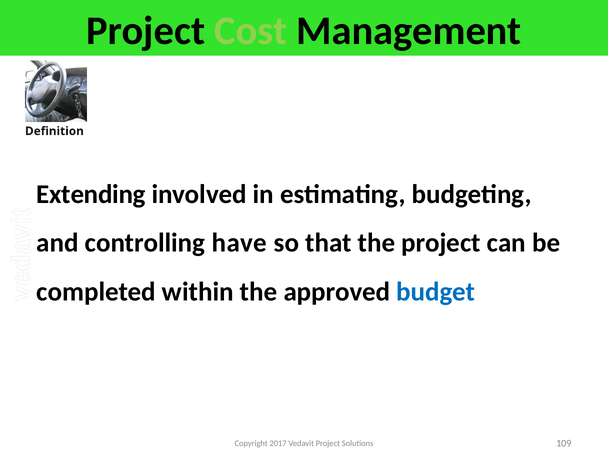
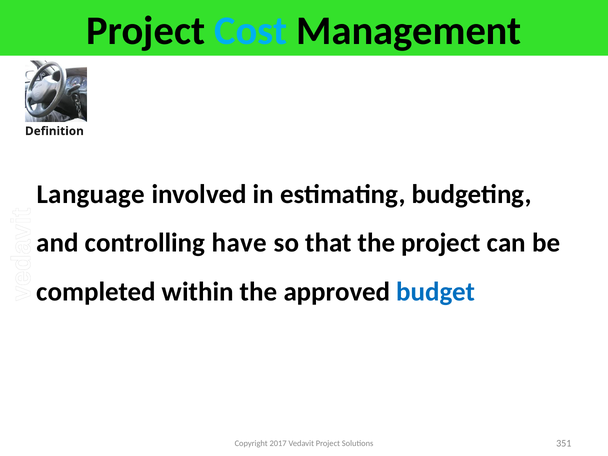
Cost colour: light green -> light blue (251, 31)
Extending: Extending -> Language (91, 194)
109: 109 -> 351 (564, 444)
